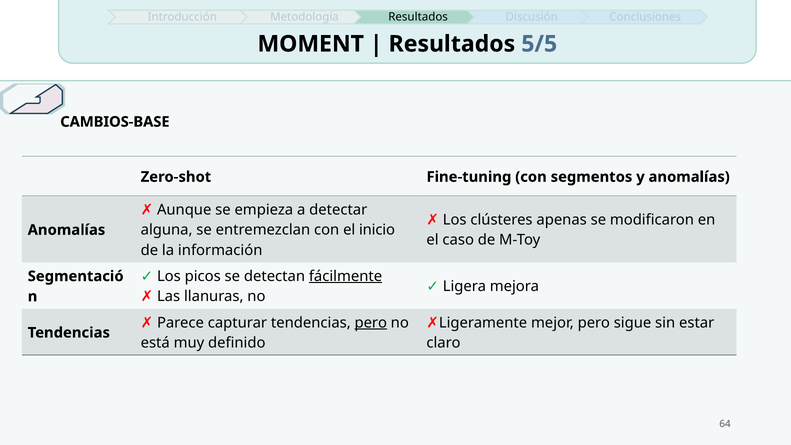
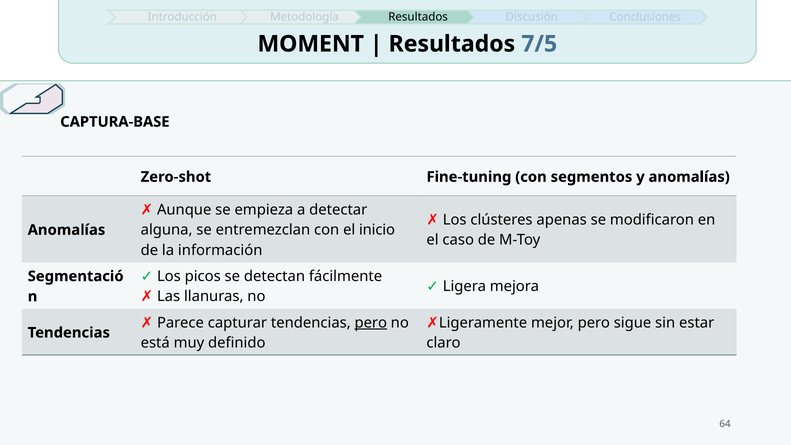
5/5: 5/5 -> 7/5 (539, 44)
CAMBIOS-BASE: CAMBIOS-BASE -> CAPTURA-BASE (115, 122)
fácilmente underline: present -> none (346, 276)
